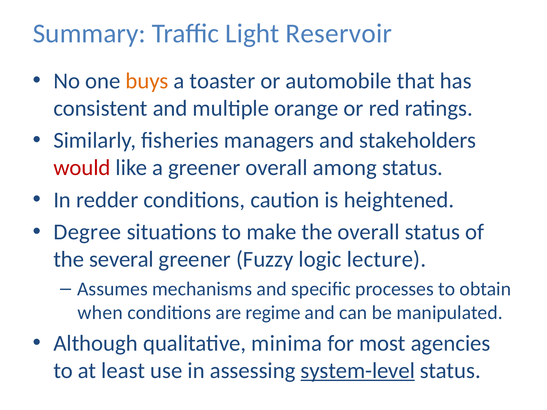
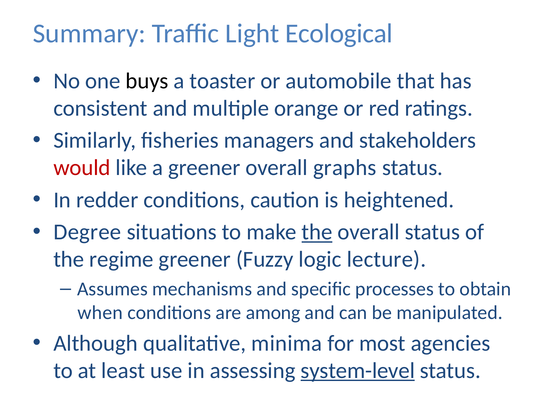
Reservoir: Reservoir -> Ecological (339, 33)
buys colour: orange -> black (147, 81)
among: among -> graphs (345, 168)
the underline: none -> present (317, 232)
several: several -> regime (121, 260)
regime: regime -> among (273, 313)
